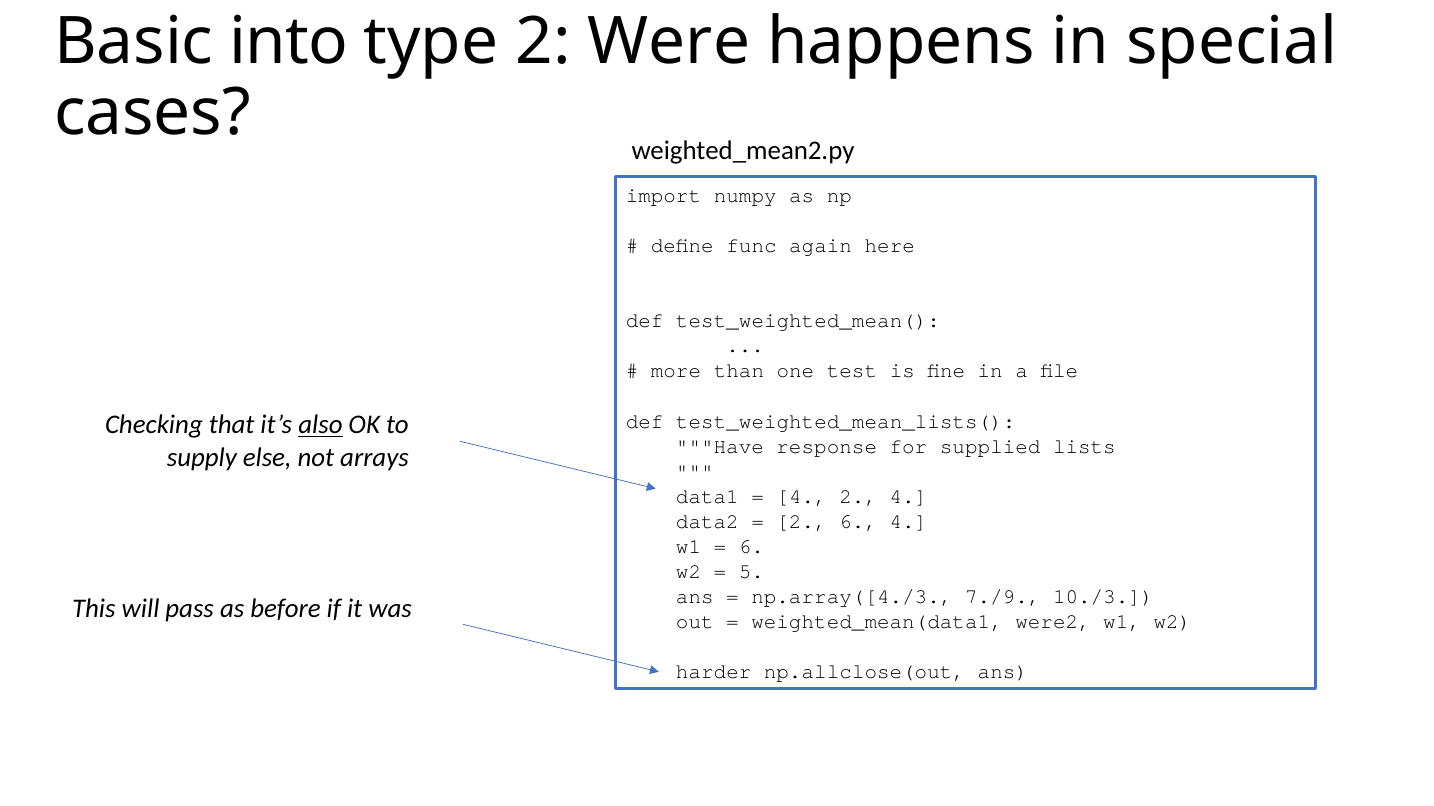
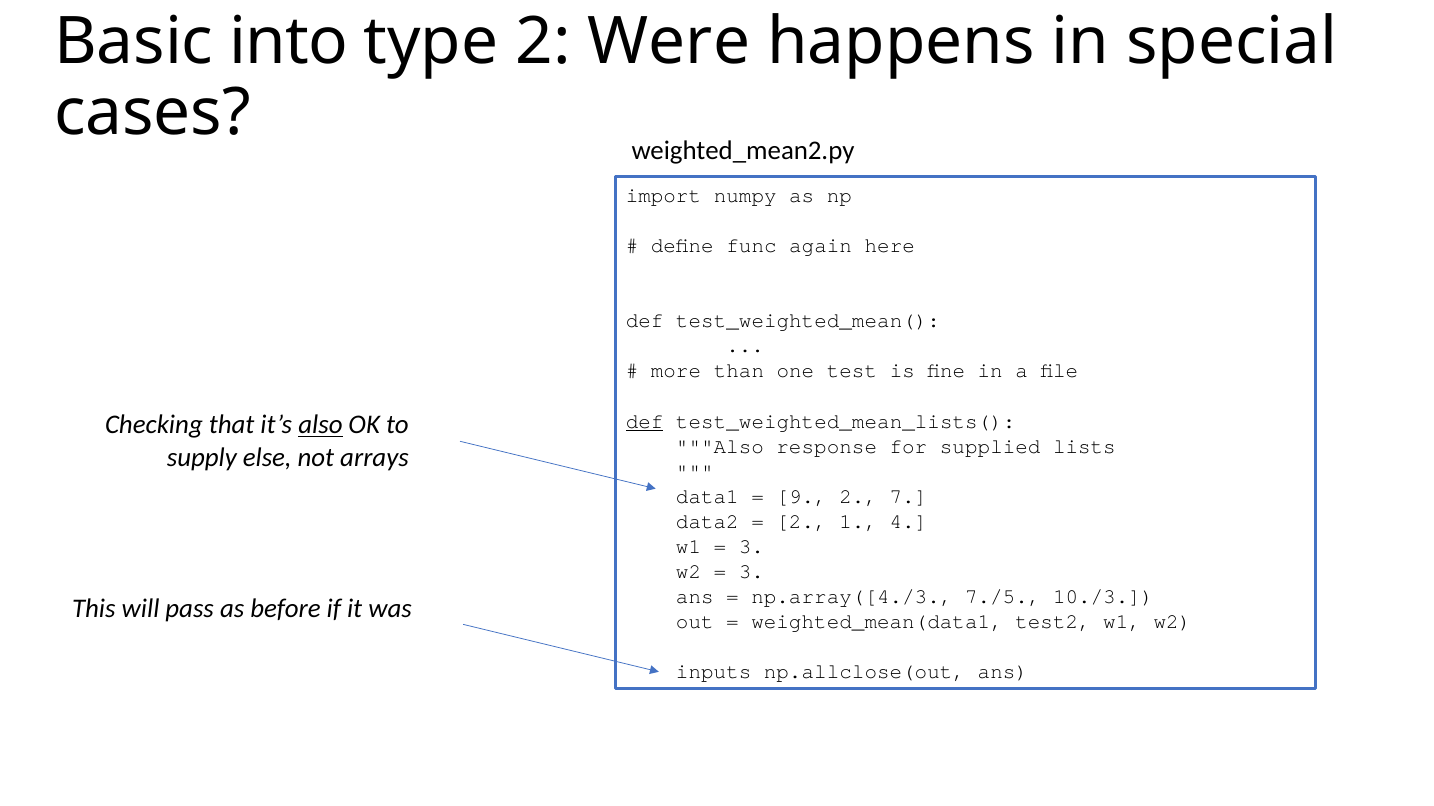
def underline: none -> present (645, 421)
Have: Have -> Also (720, 447)
4: 4 -> 9 (802, 497)
2 4: 4 -> 7 (908, 497)
2 6: 6 -> 1 (858, 522)
6: 6 -> 3 (751, 547)
5: 5 -> 3 (751, 572)
7./9: 7./9 -> 7./5 (1003, 597)
were2: were2 -> test2 (1053, 622)
harder: harder -> inputs (714, 673)
